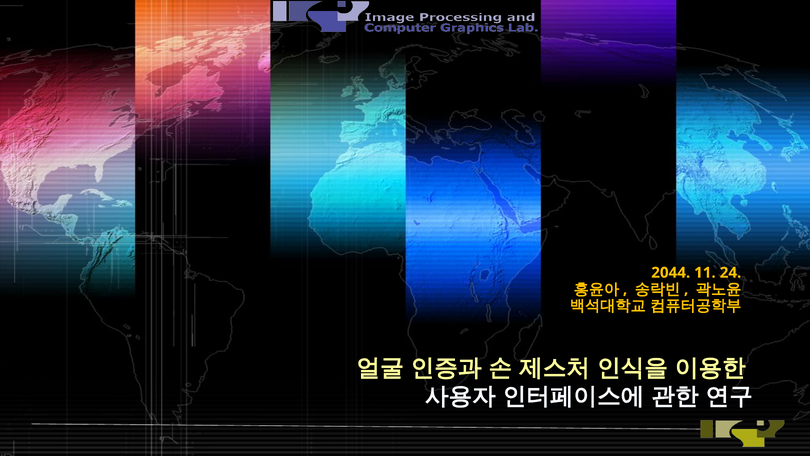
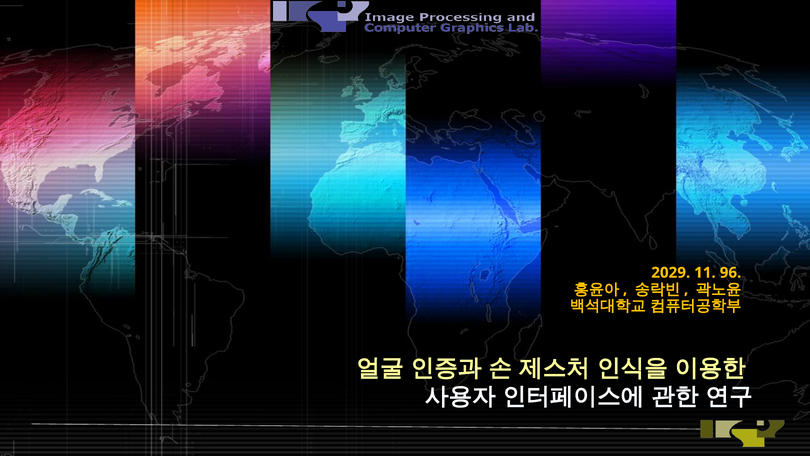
2044: 2044 -> 2029 (671, 272)
24: 24 -> 96 (731, 272)
